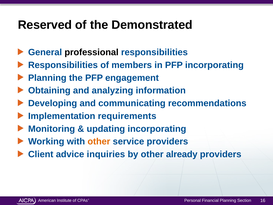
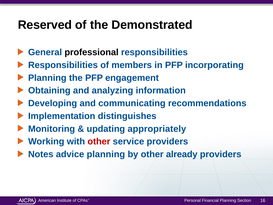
requirements: requirements -> distinguishes (127, 116)
updating incorporating: incorporating -> appropriately (157, 129)
other colour: orange -> red (99, 141)
Client: Client -> Notes (41, 154)
advice inquiries: inquiries -> planning (106, 154)
